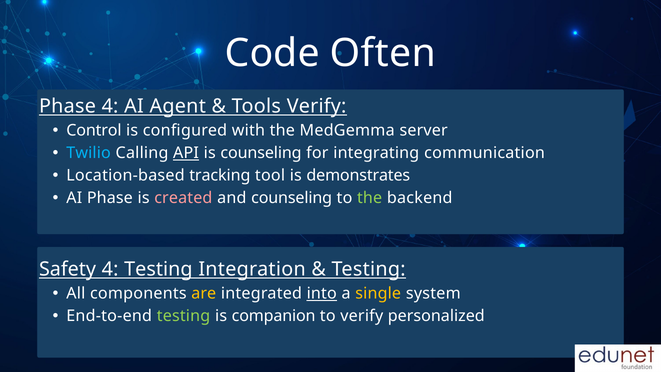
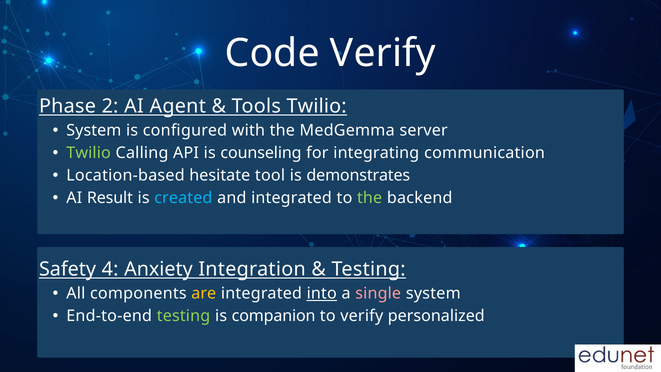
Code Often: Often -> Verify (383, 53)
Phase 4: 4 -> 2 (110, 106)
Tools Verify: Verify -> Twilio (317, 106)
Control: Control -> System (94, 131)
Twilio colour: light blue -> light green (89, 153)
API underline: present -> none (186, 153)
tracking: tracking -> hesitate (220, 176)
AI Phase: Phase -> Result (110, 198)
created colour: pink -> light blue (183, 198)
and counseling: counseling -> integrated (291, 198)
4 Testing: Testing -> Anxiety (158, 269)
single colour: yellow -> pink (378, 293)
